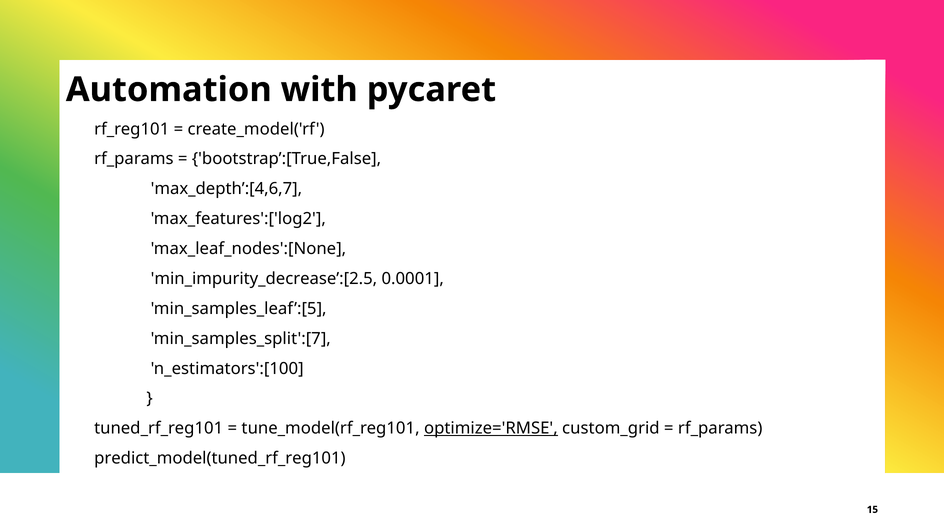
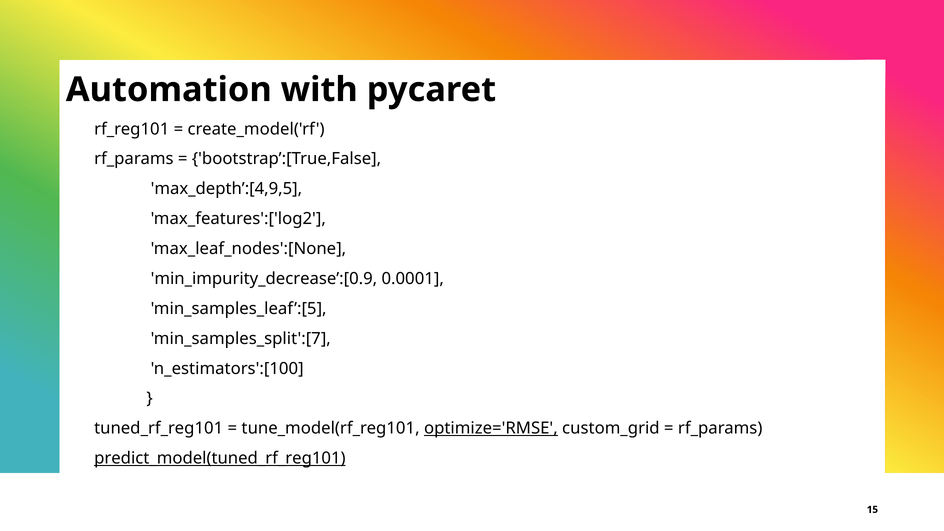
max_depth’:[4,6,7: max_depth’:[4,6,7 -> max_depth’:[4,9,5 (226, 189)
min_impurity_decrease’:[2.5: min_impurity_decrease’:[2.5 -> min_impurity_decrease’:[0.9 (264, 279)
predict_model(tuned_rf_reg101 underline: none -> present (220, 458)
